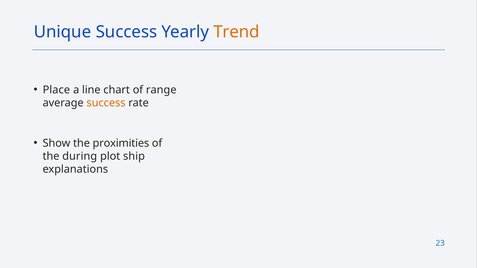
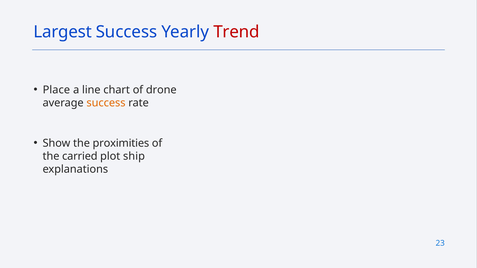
Unique: Unique -> Largest (63, 32)
Trend colour: orange -> red (236, 32)
range: range -> drone (161, 90)
during: during -> carried (80, 156)
